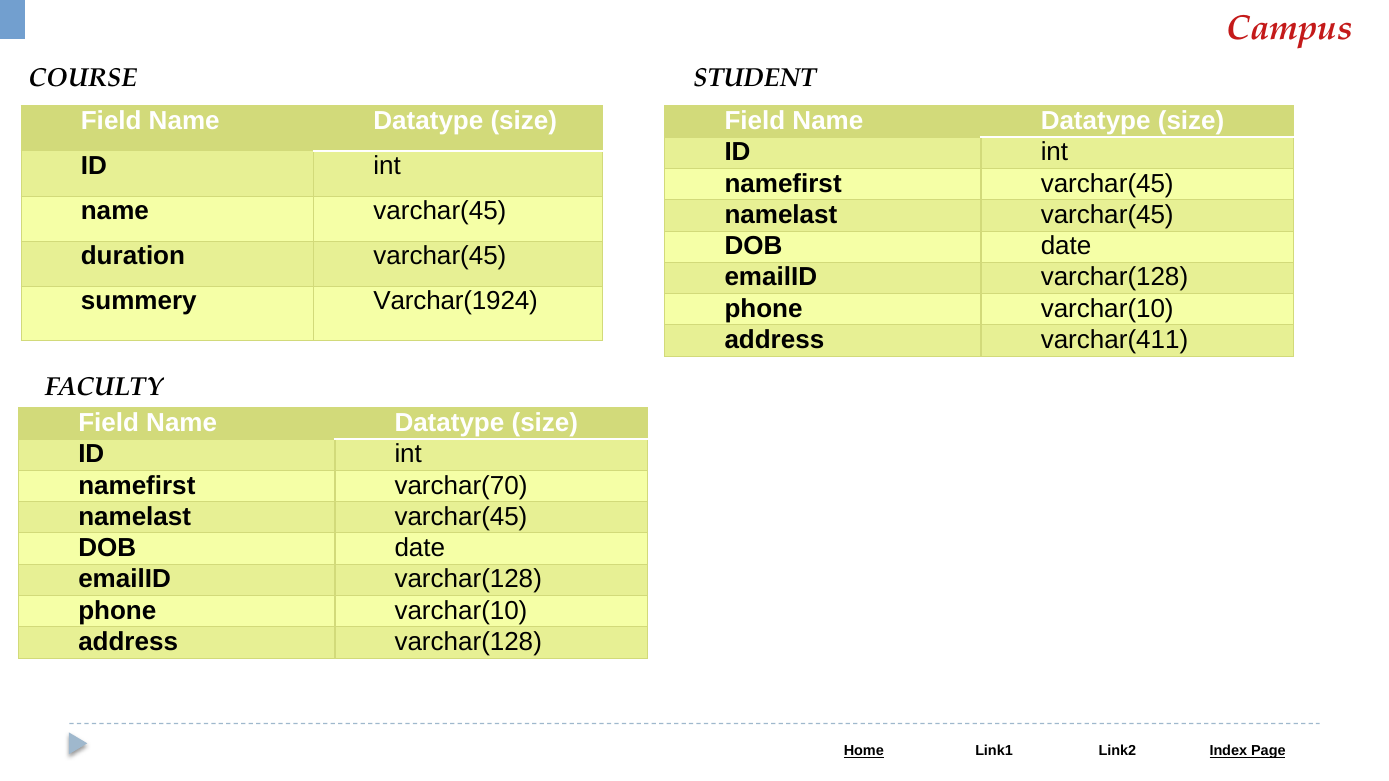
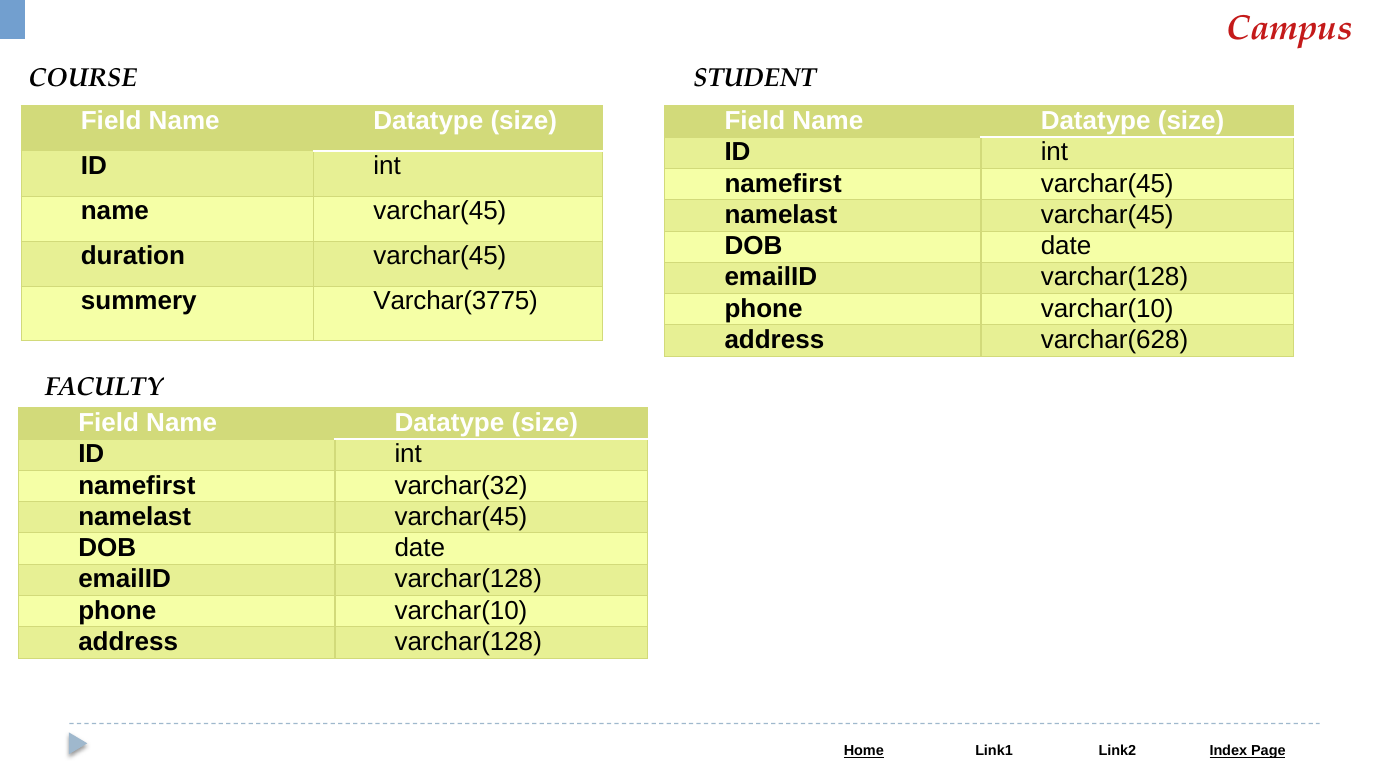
Varchar(1924: Varchar(1924 -> Varchar(3775 (456, 301)
varchar(411: varchar(411 -> varchar(628 (1115, 340)
varchar(70: varchar(70 -> varchar(32 (461, 486)
